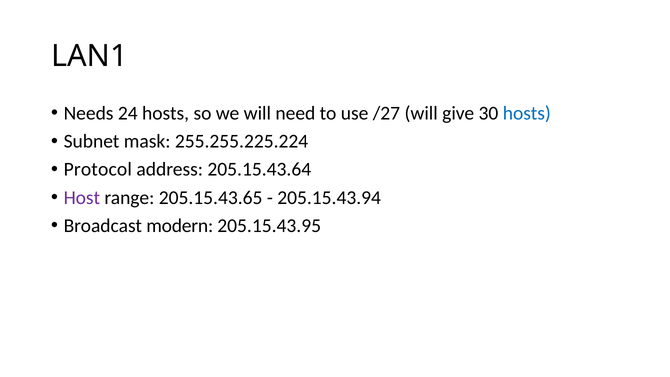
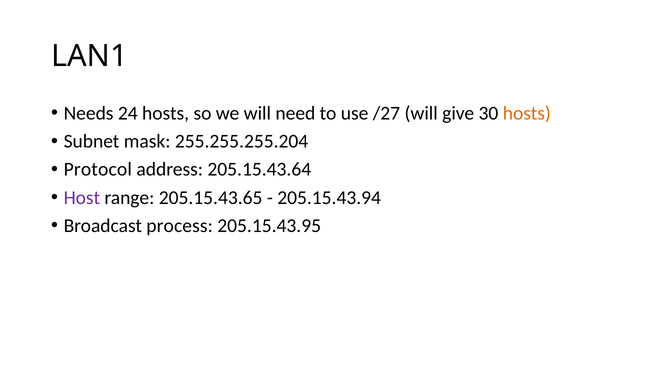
hosts colour: blue -> orange (527, 113)
255.255.225.224: 255.255.225.224 -> 255.255.255.204 (242, 141)
modern: modern -> process (180, 226)
